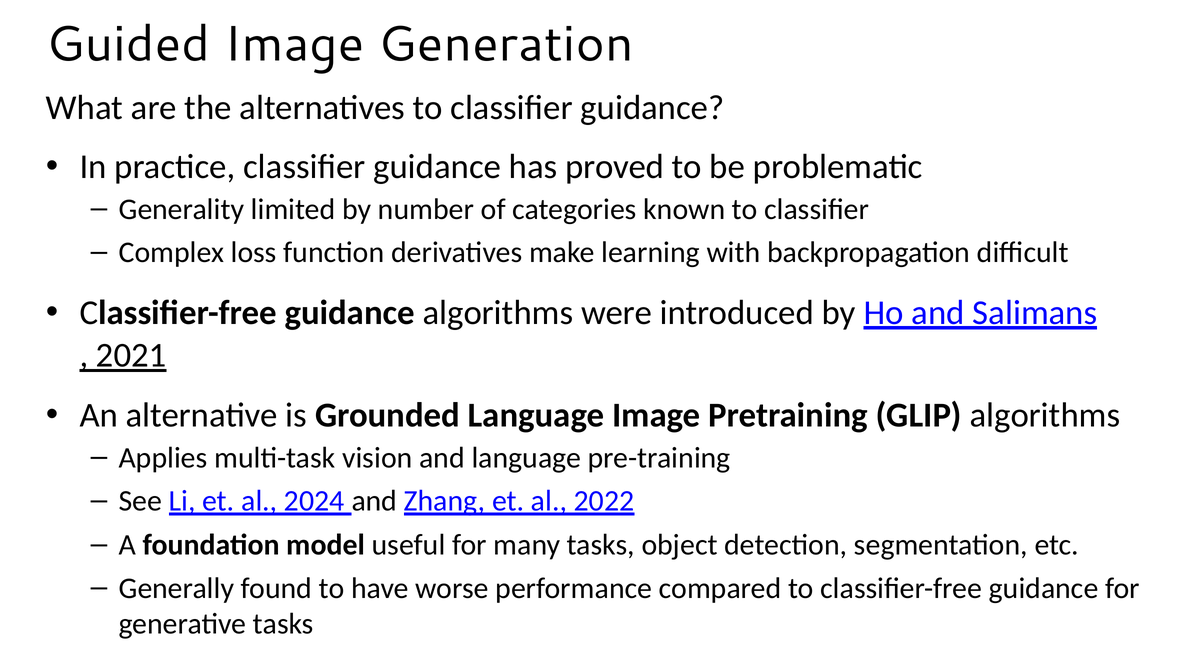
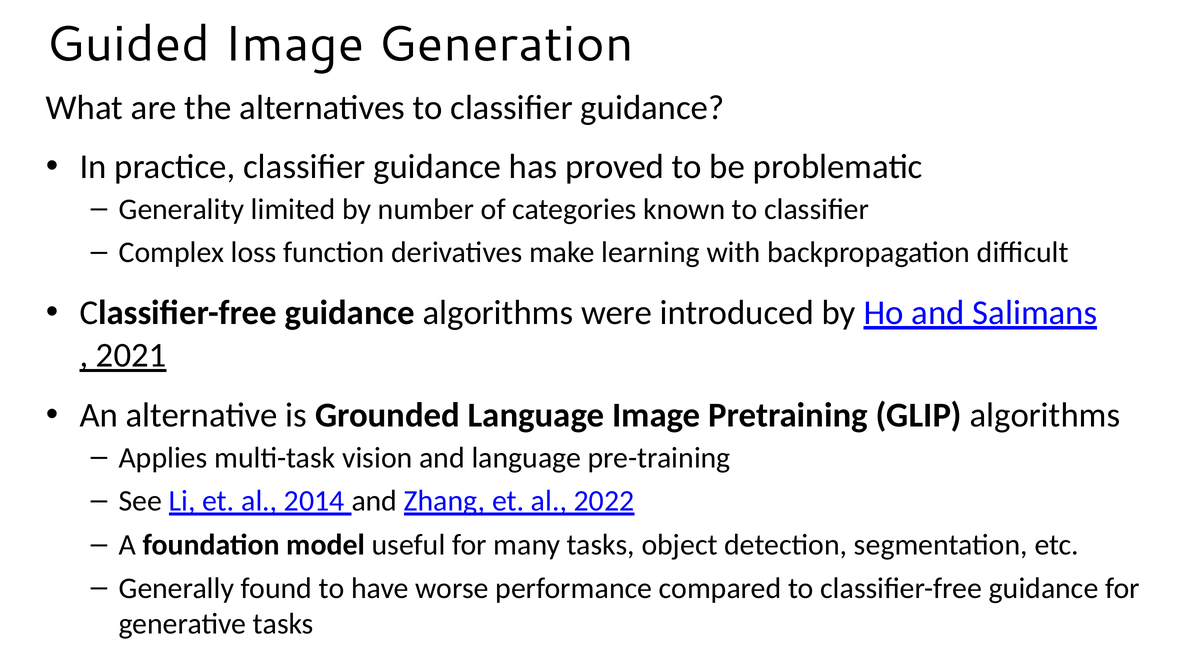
2024: 2024 -> 2014 (314, 501)
